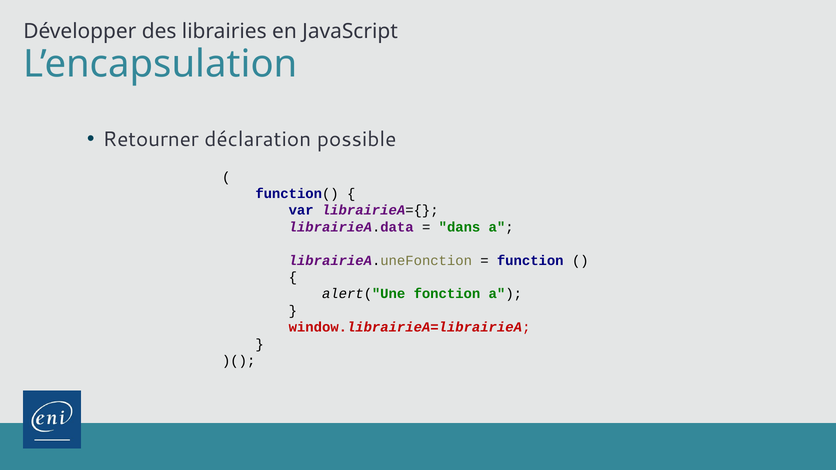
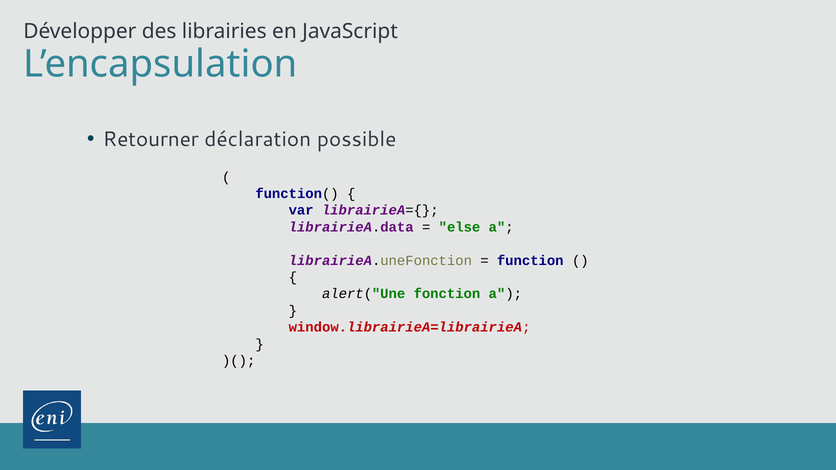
dans: dans -> else (460, 227)
